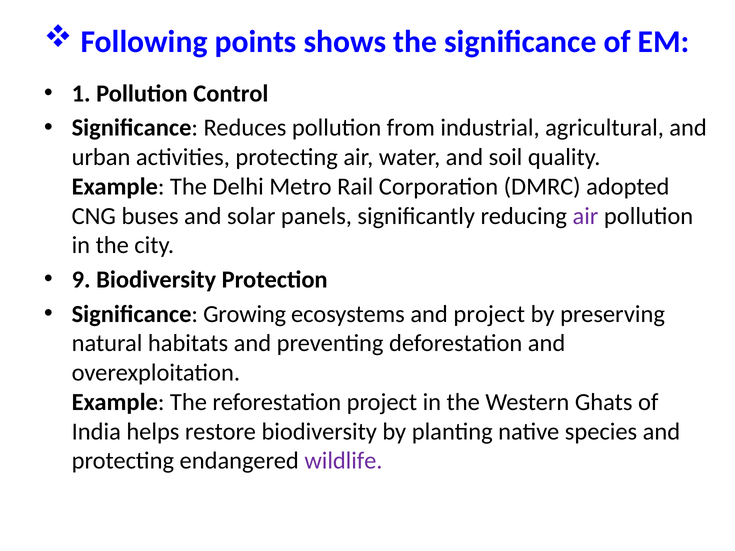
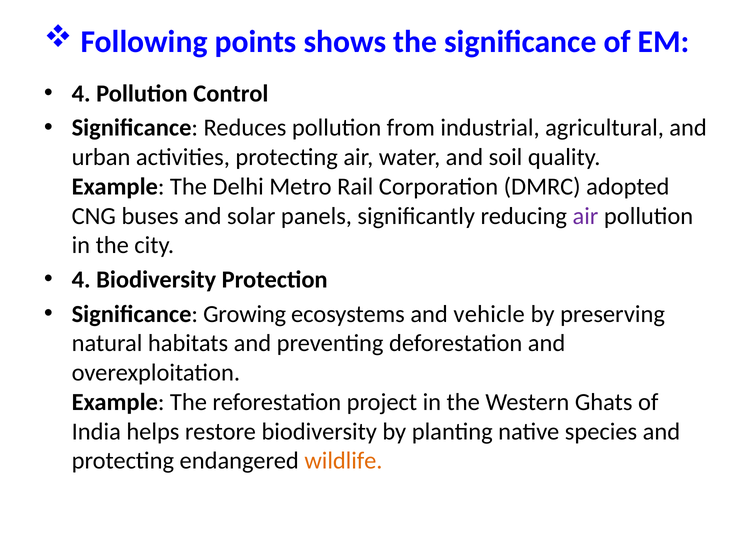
1: 1 -> 4 (81, 94)
9: 9 -> 4 (81, 280)
and project: project -> vehicle (489, 314)
wildlife colour: purple -> orange (343, 461)
